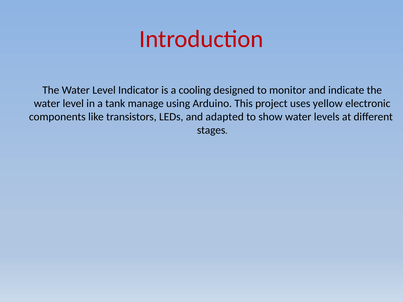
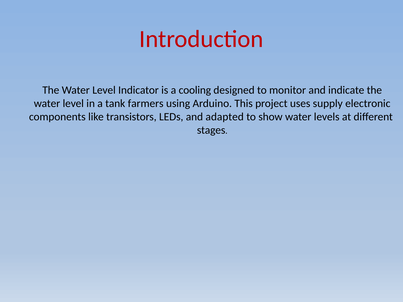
manage: manage -> farmers (146, 104)
yellow: yellow -> supply (328, 104)
